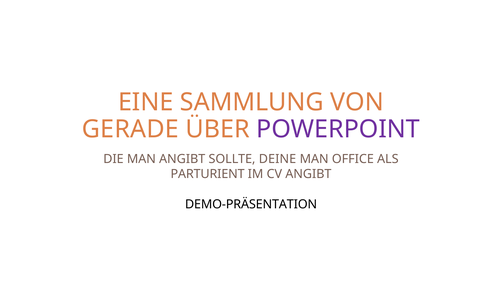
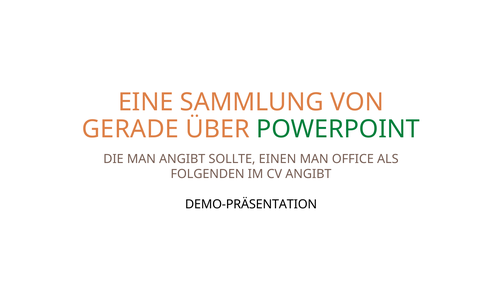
POWERPOINT colour: purple -> green (338, 129)
DEINE: DEINE -> EINEN (278, 159)
PARTURIENT: PARTURIENT -> FOLGENDEN (208, 174)
